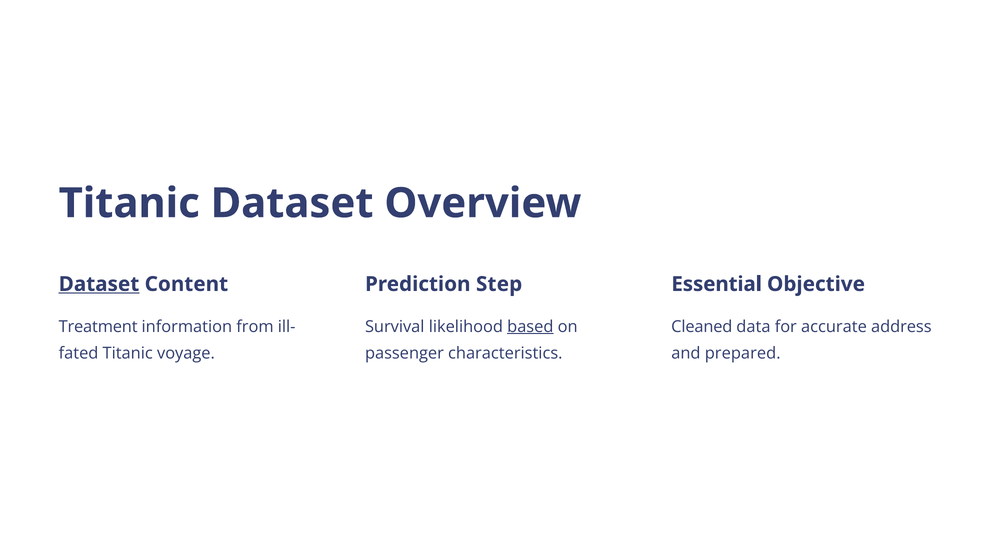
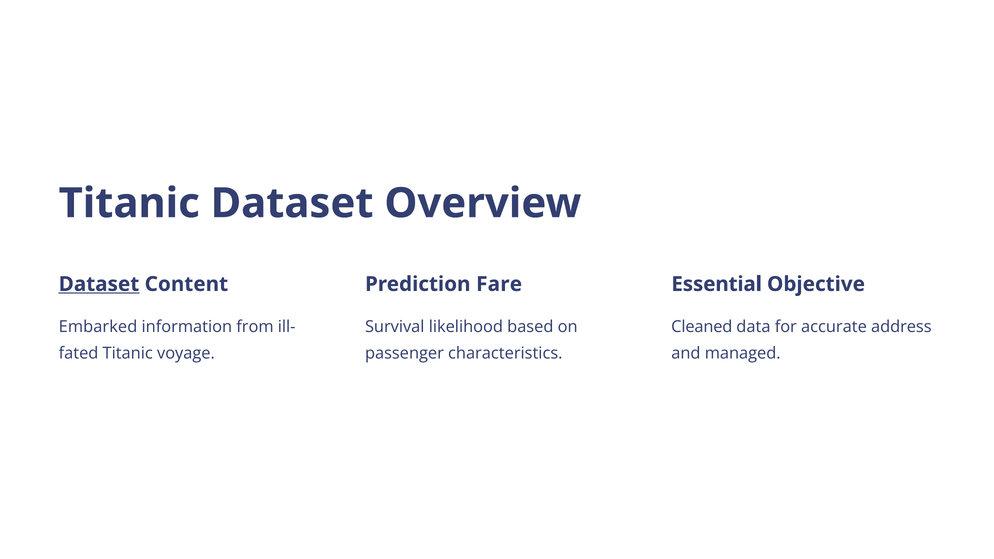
Step: Step -> Fare (499, 284)
Treatment: Treatment -> Embarked (98, 327)
based underline: present -> none (530, 327)
prepared: prepared -> managed (743, 353)
